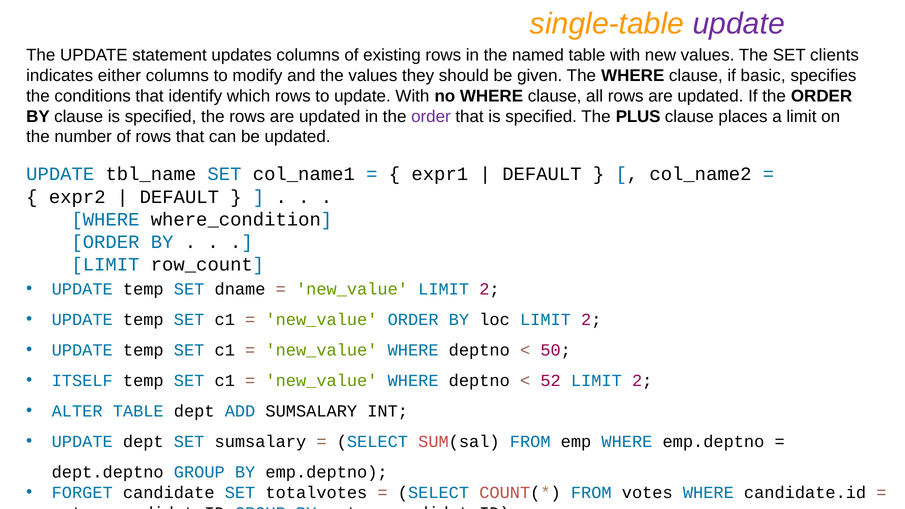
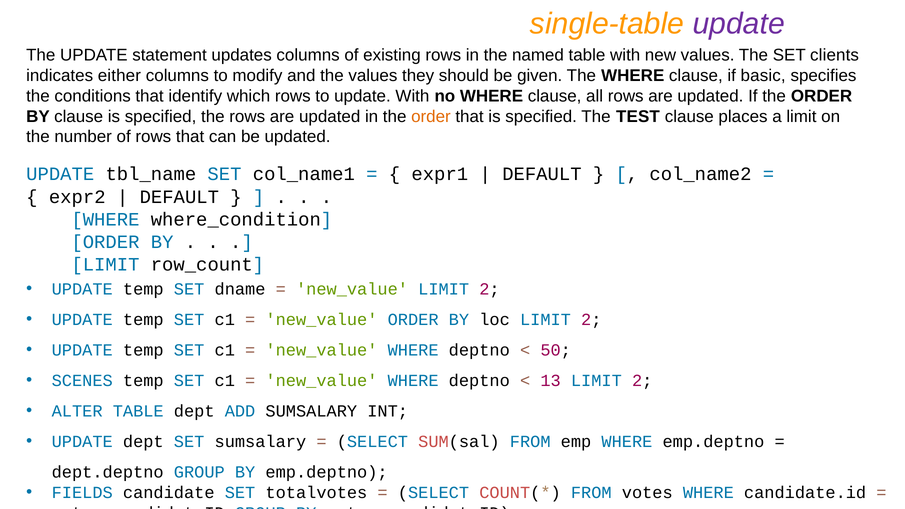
order colour: purple -> orange (431, 116)
PLUS: PLUS -> TEST (638, 116)
ITSELF: ITSELF -> SCENES (82, 381)
52: 52 -> 13 (551, 381)
FORGET: FORGET -> FIELDS (82, 493)
